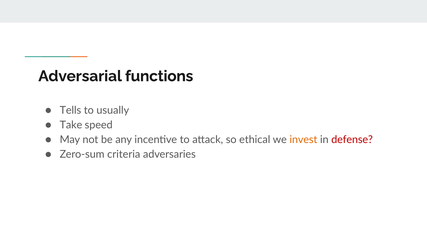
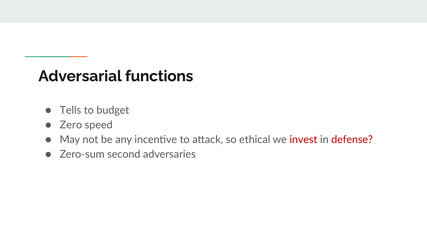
usually: usually -> budget (113, 110)
Take: Take -> Zero (71, 125)
invest colour: orange -> red (303, 140)
criteria: criteria -> second (124, 155)
